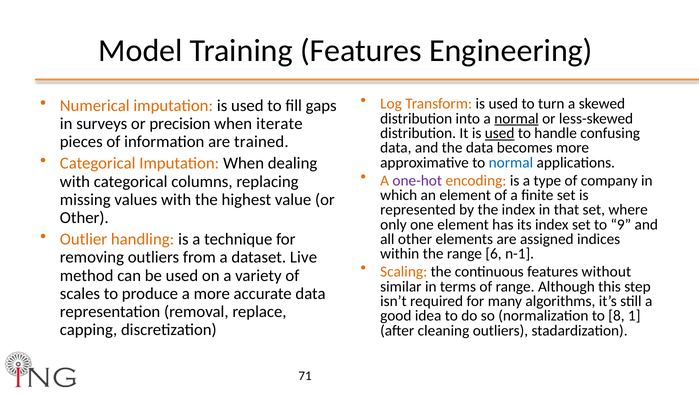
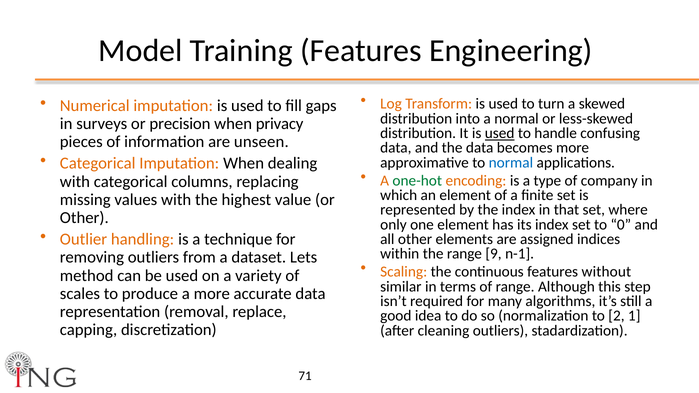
normal underline: present -> none (517, 119)
iterate: iterate -> privacy (280, 124)
trained: trained -> unseen (261, 142)
one-hot colour: purple -> green (417, 181)
9: 9 -> 0 (621, 225)
6: 6 -> 9 (494, 254)
Live: Live -> Lets (304, 258)
8: 8 -> 2 (616, 316)
